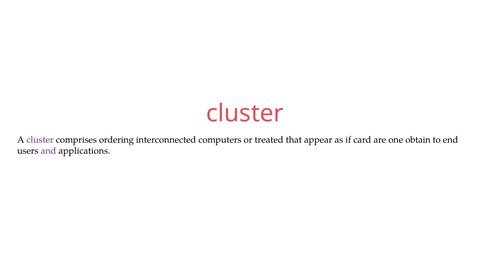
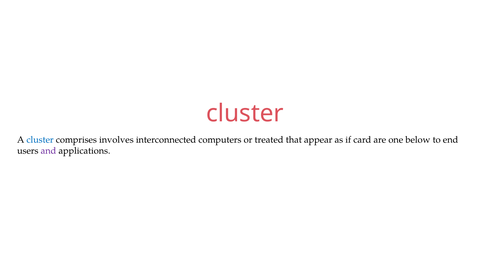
cluster colour: purple -> blue (40, 140)
ordering: ordering -> involves (116, 140)
obtain: obtain -> below (418, 140)
